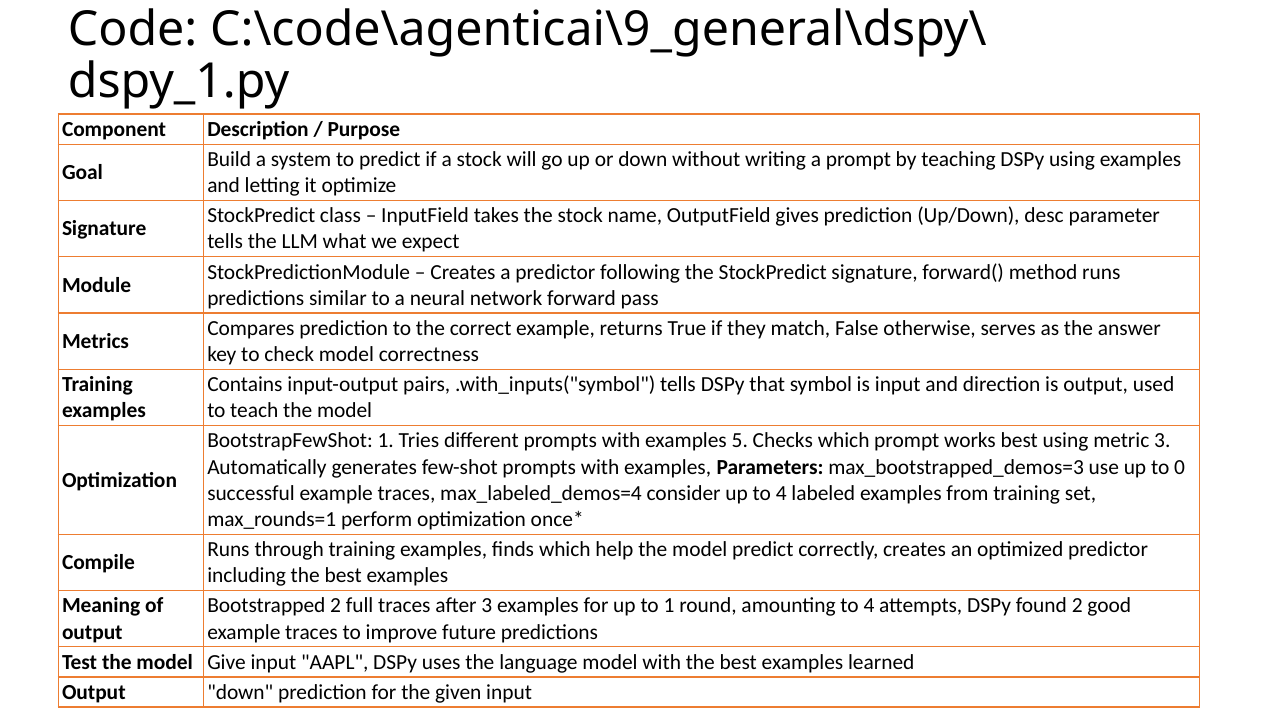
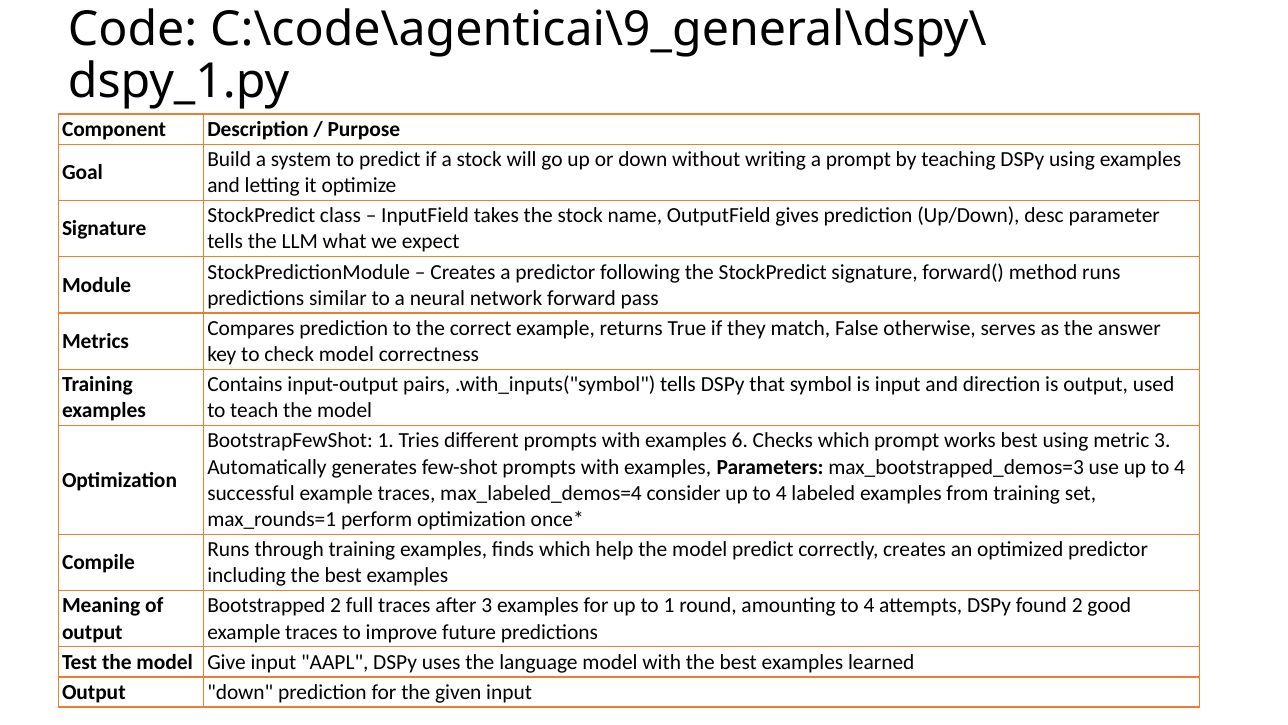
5: 5 -> 6 (740, 440)
use up to 0: 0 -> 4 (1180, 467)
